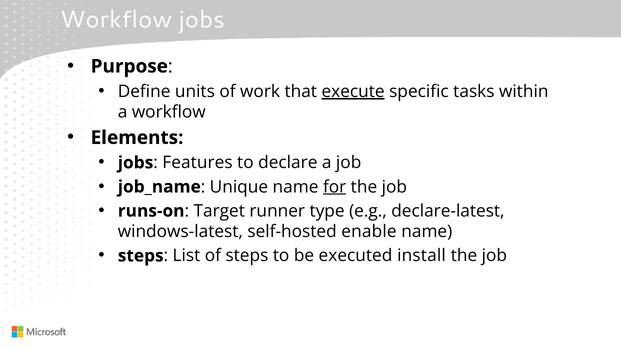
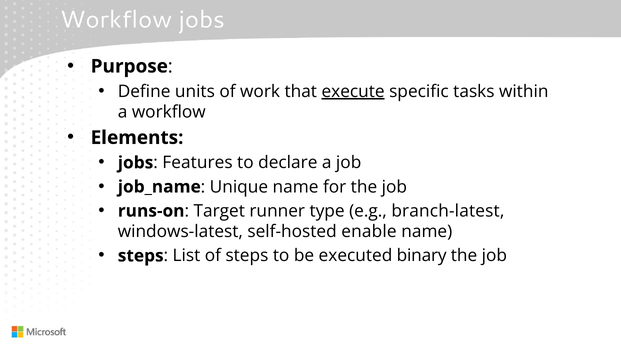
for underline: present -> none (335, 187)
declare-latest: declare-latest -> branch-latest (448, 211)
install: install -> binary (422, 256)
